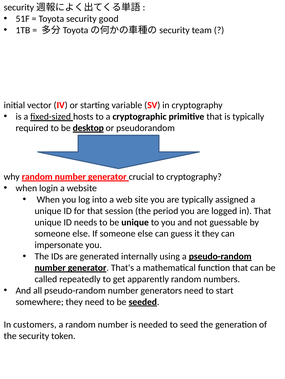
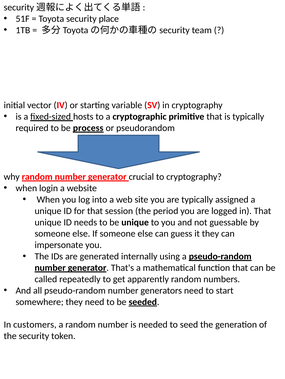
good: good -> place (109, 19)
desktop: desktop -> process (88, 128)
